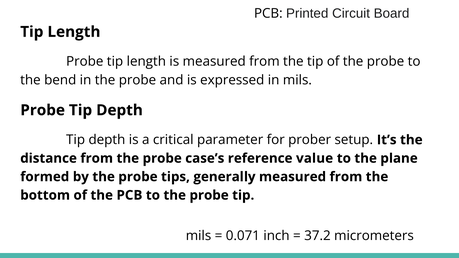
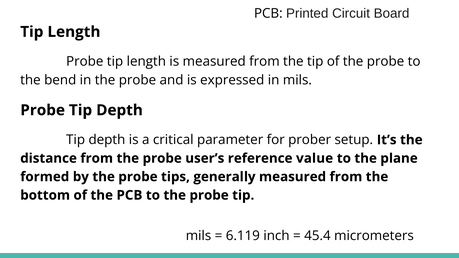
case’s: case’s -> user’s (205, 158)
0.071: 0.071 -> 6.119 (243, 236)
37.2: 37.2 -> 45.4 (317, 236)
